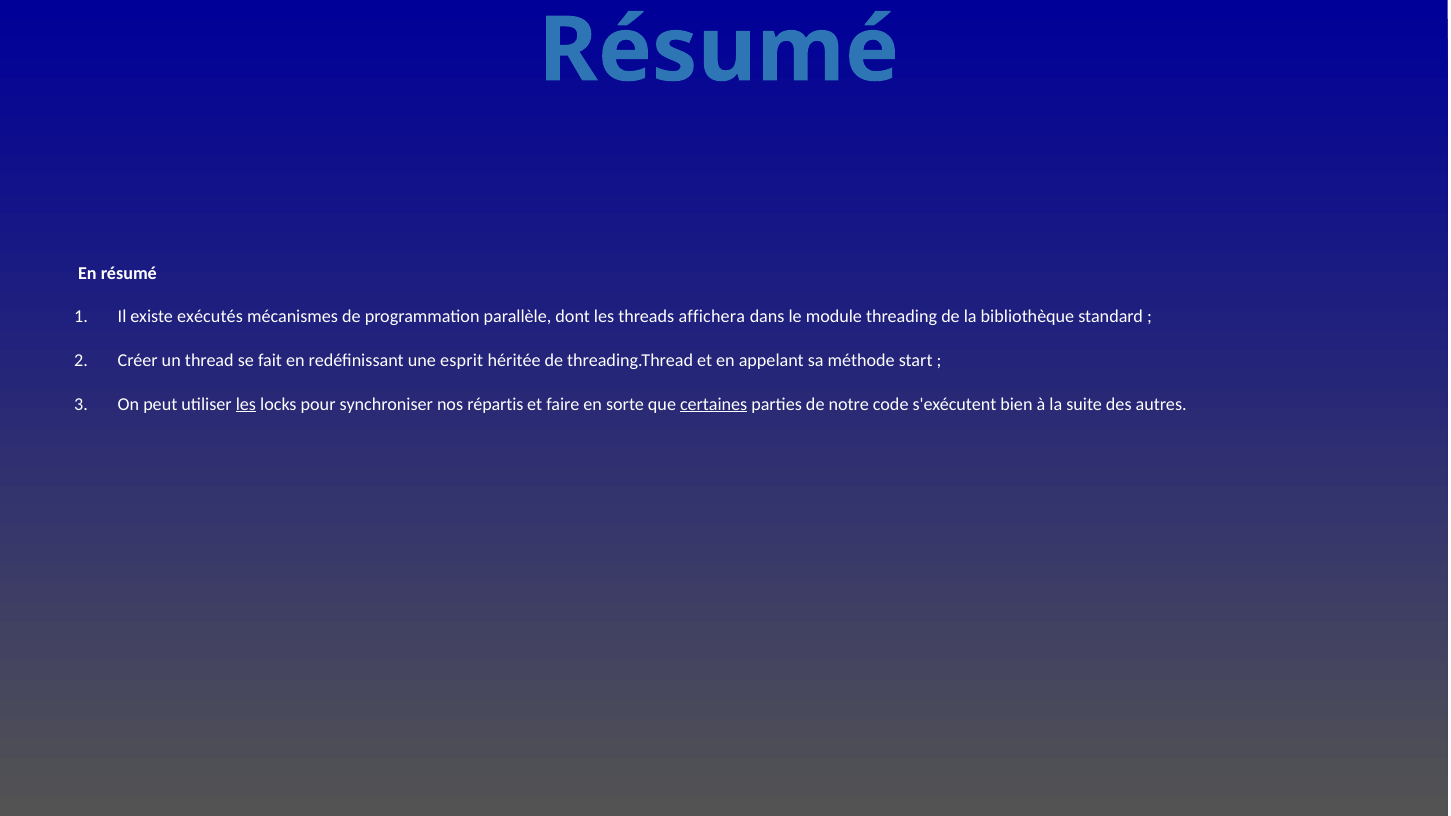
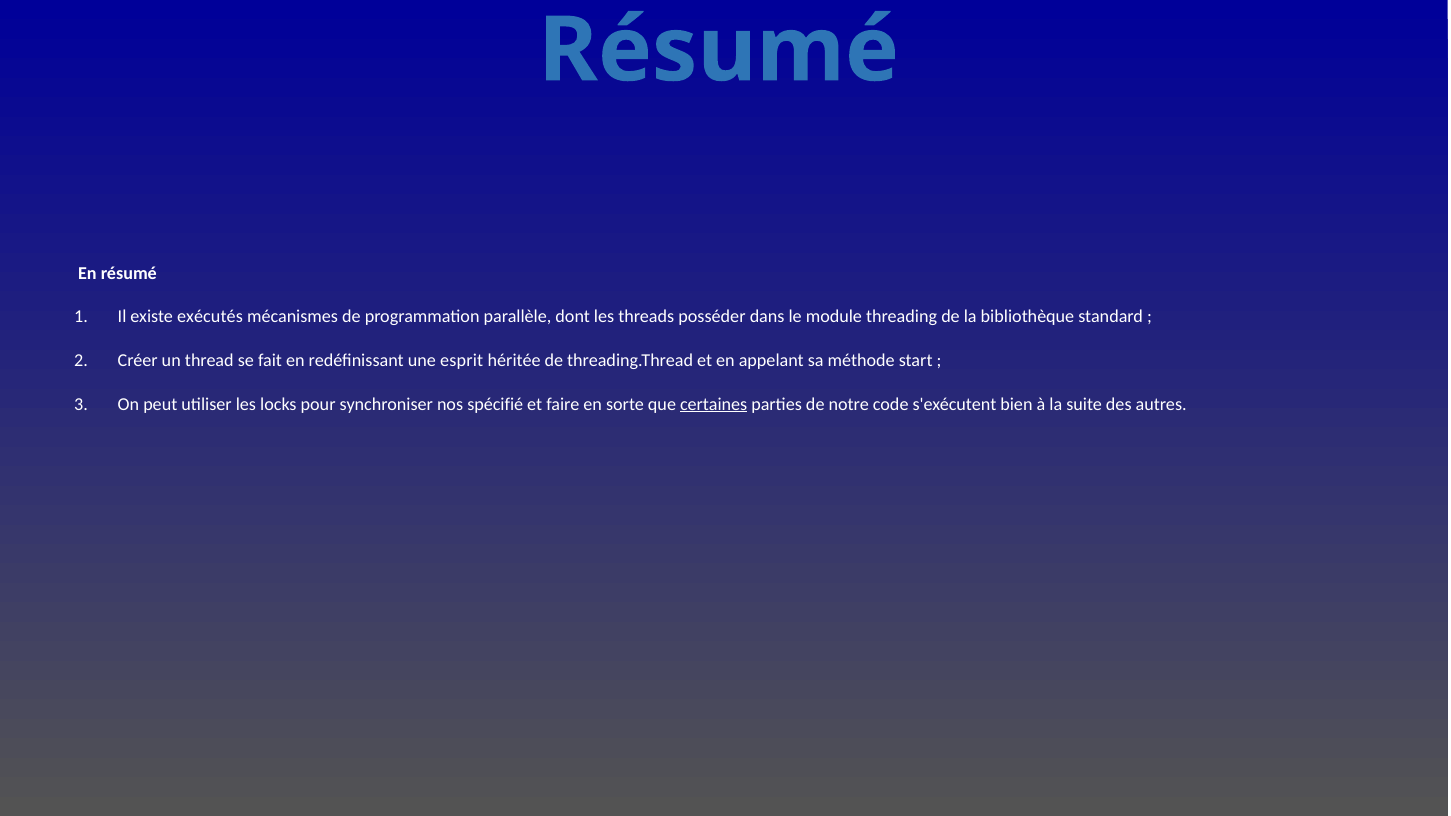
affichera: affichera -> posséder (712, 317)
les underline: present -> none (246, 404)
répartis: répartis -> spécifié (495, 404)
